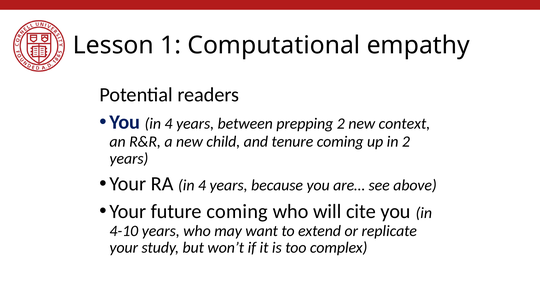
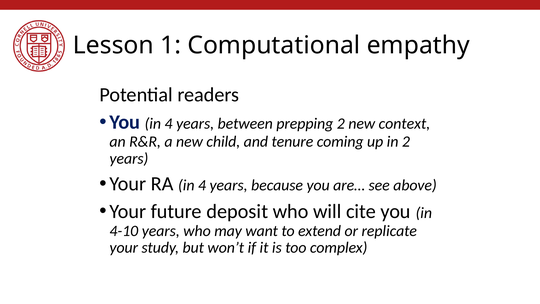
future coming: coming -> deposit (237, 211)
